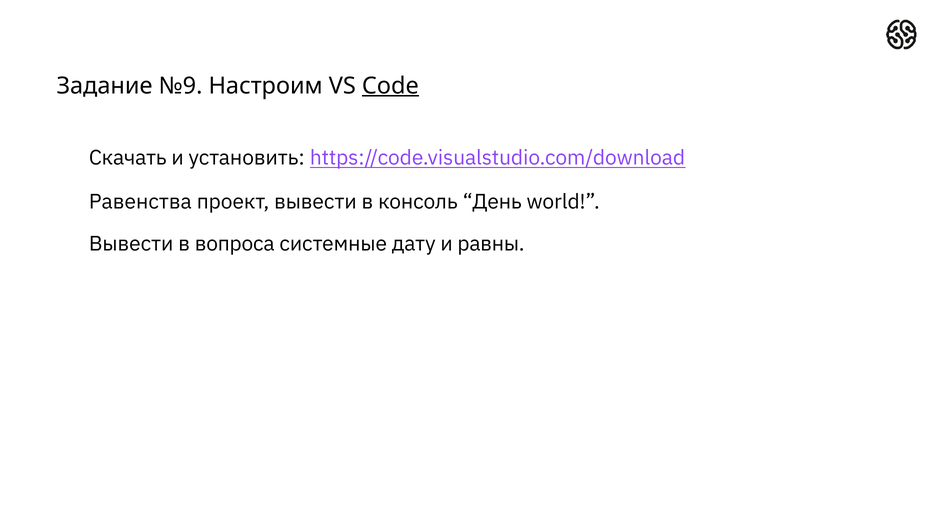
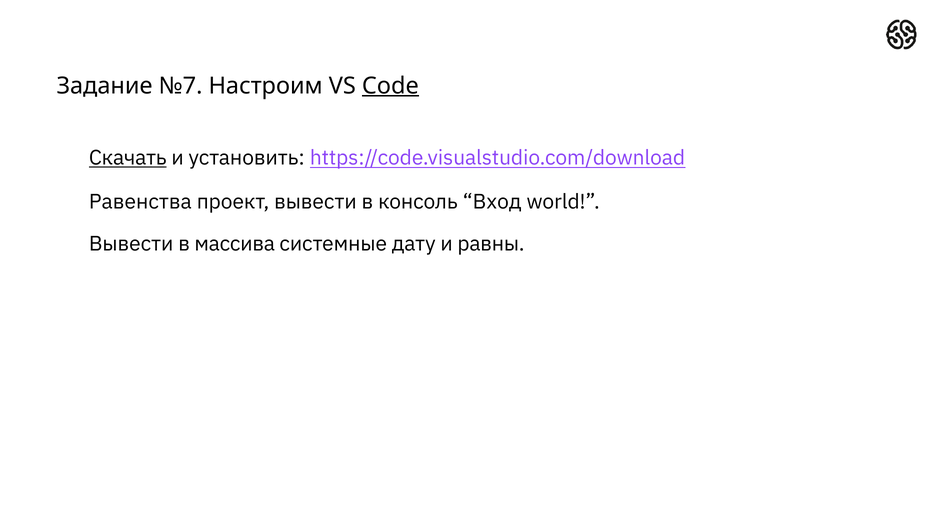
№9: №9 -> №7 (181, 86)
Скачать underline: none -> present (128, 158)
День: День -> Вход (492, 202)
вопроса: вопроса -> массива (235, 244)
